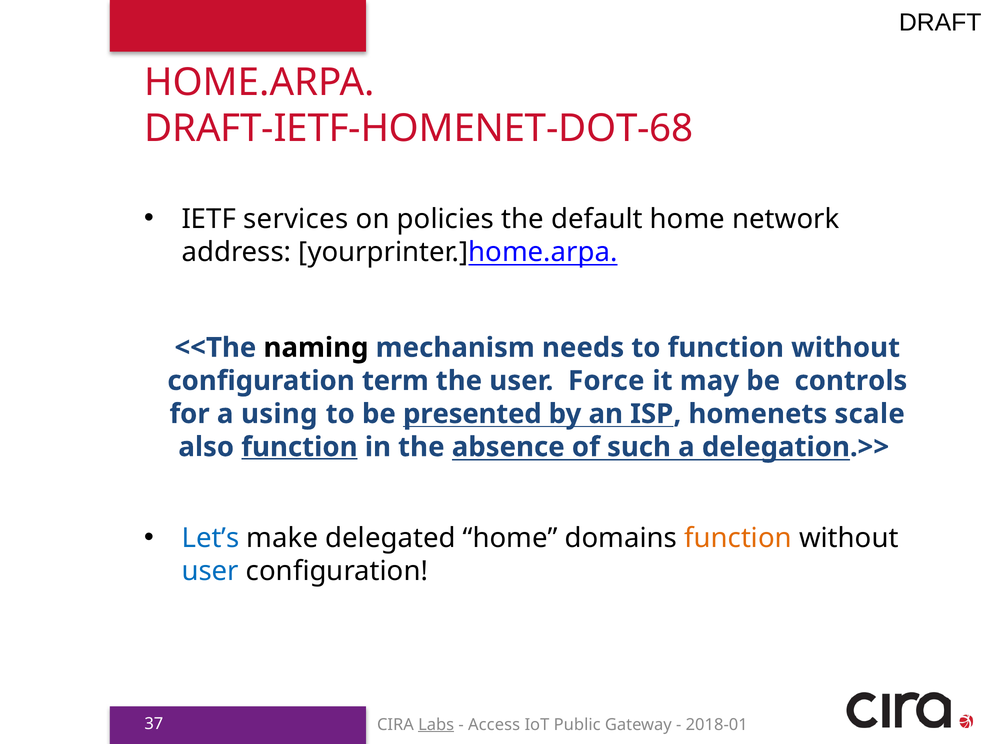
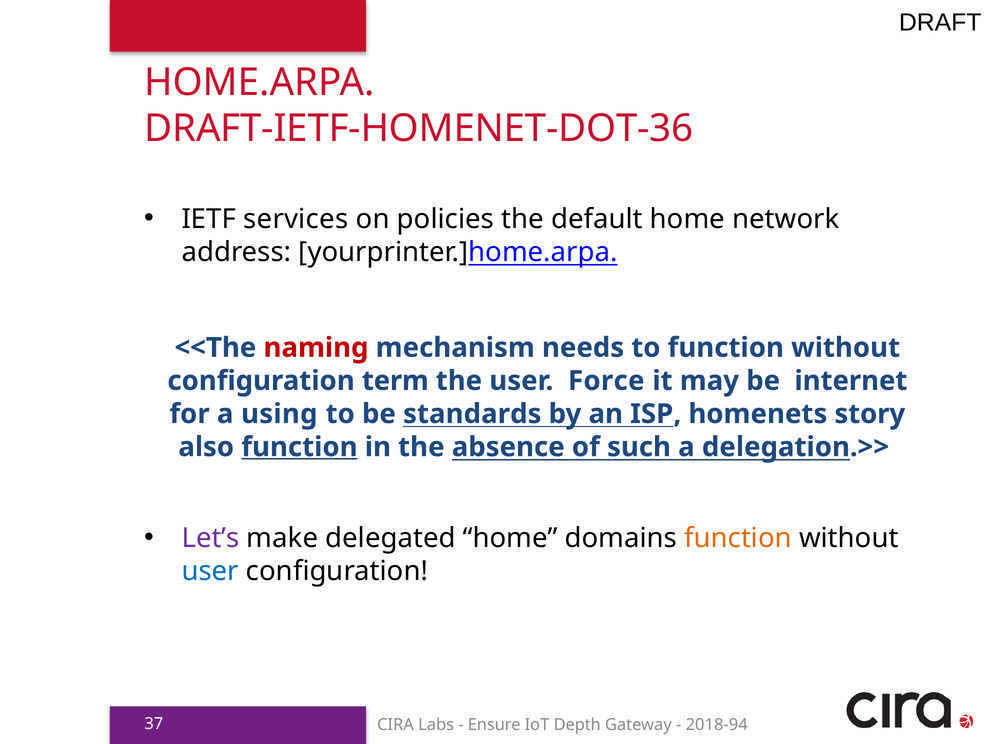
DRAFT-IETF-HOMENET-DOT-68: DRAFT-IETF-HOMENET-DOT-68 -> DRAFT-IETF-HOMENET-DOT-36 (419, 129)
naming colour: black -> red (316, 348)
controls: controls -> internet (851, 381)
presented: presented -> standards (472, 414)
scale: scale -> story (870, 414)
Let’s colour: blue -> purple (211, 538)
Labs underline: present -> none (436, 725)
Access: Access -> Ensure (494, 725)
Public: Public -> Depth (577, 725)
2018-01: 2018-01 -> 2018-94 (717, 725)
